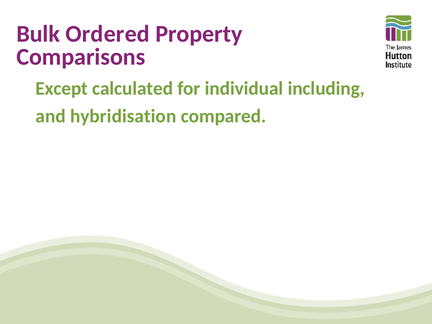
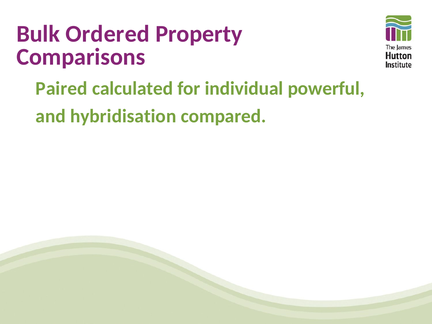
Except: Except -> Paired (62, 89)
including: including -> powerful (326, 89)
